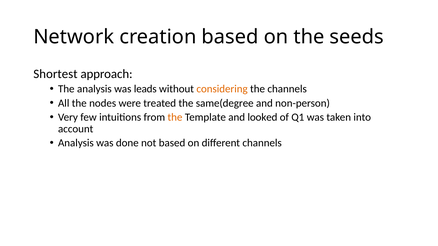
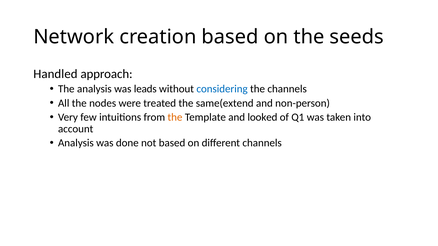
Shortest: Shortest -> Handled (55, 74)
considering colour: orange -> blue (222, 89)
same(degree: same(degree -> same(extend (225, 103)
